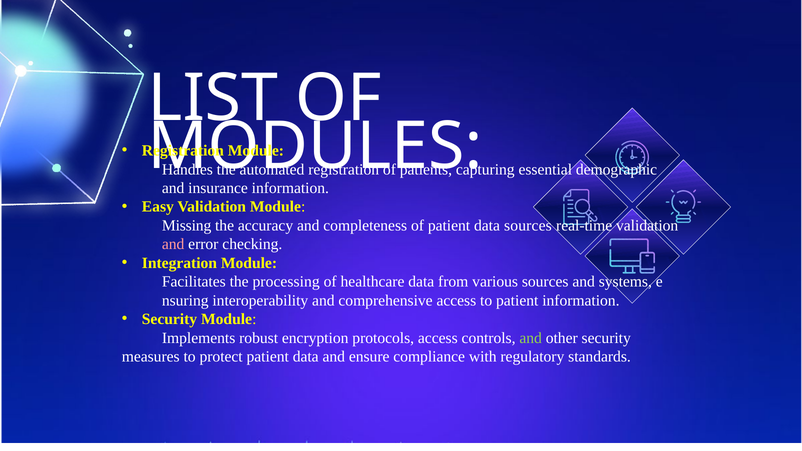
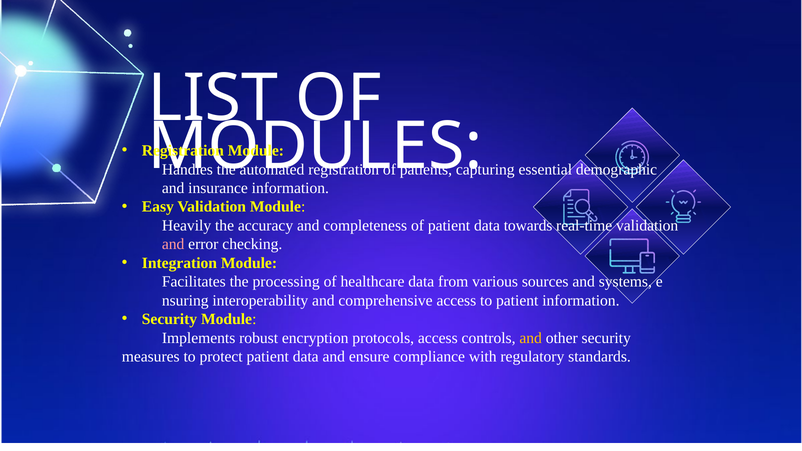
Missing: Missing -> Heavily (187, 226)
data sources: sources -> towards (528, 226)
and colour: light green -> yellow (531, 338)
